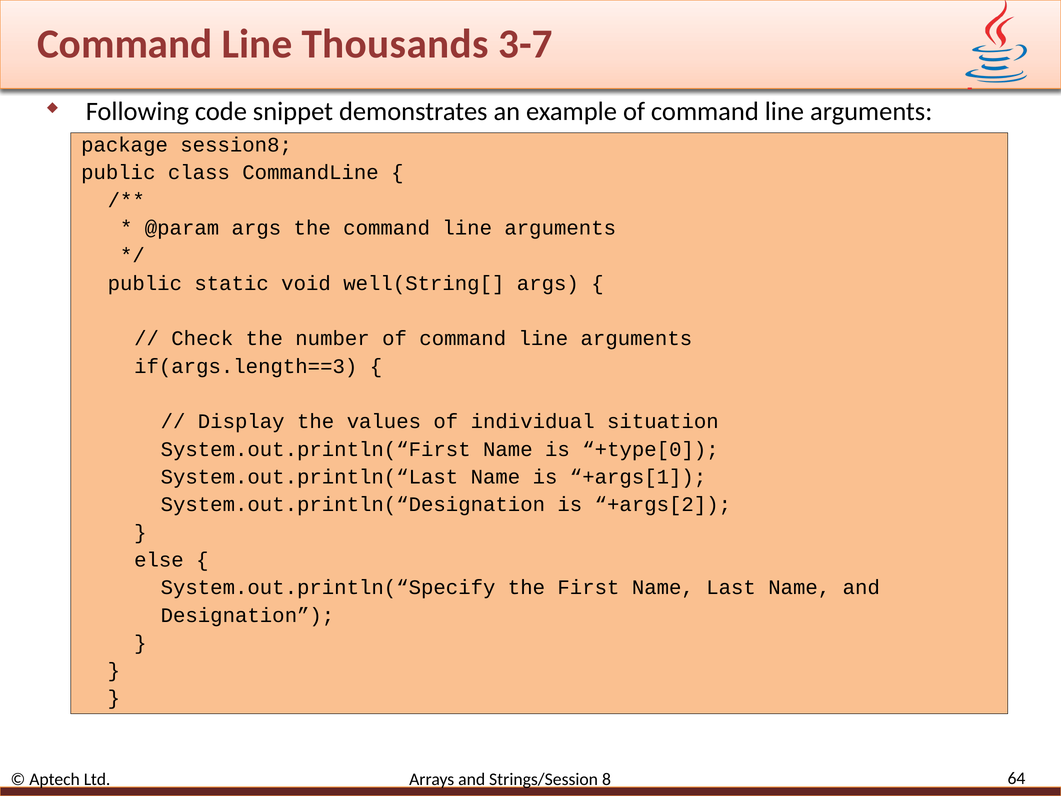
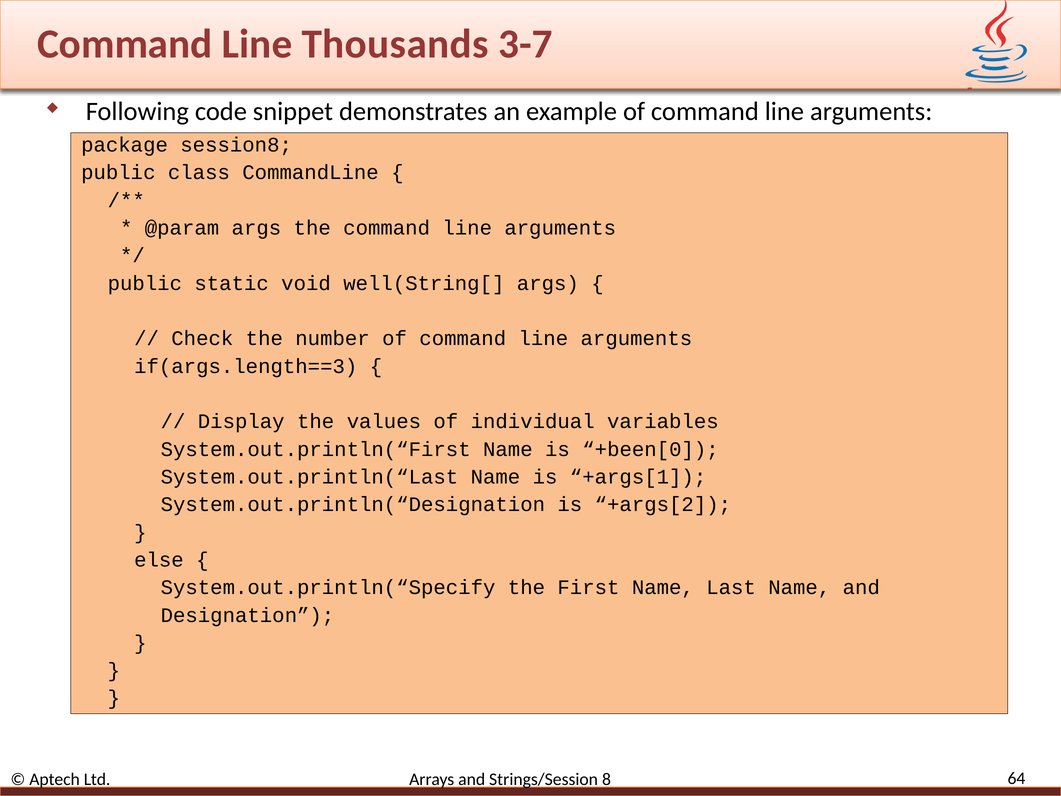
situation: situation -> variables (663, 421)
+type[0: +type[0 -> +been[0 (651, 449)
